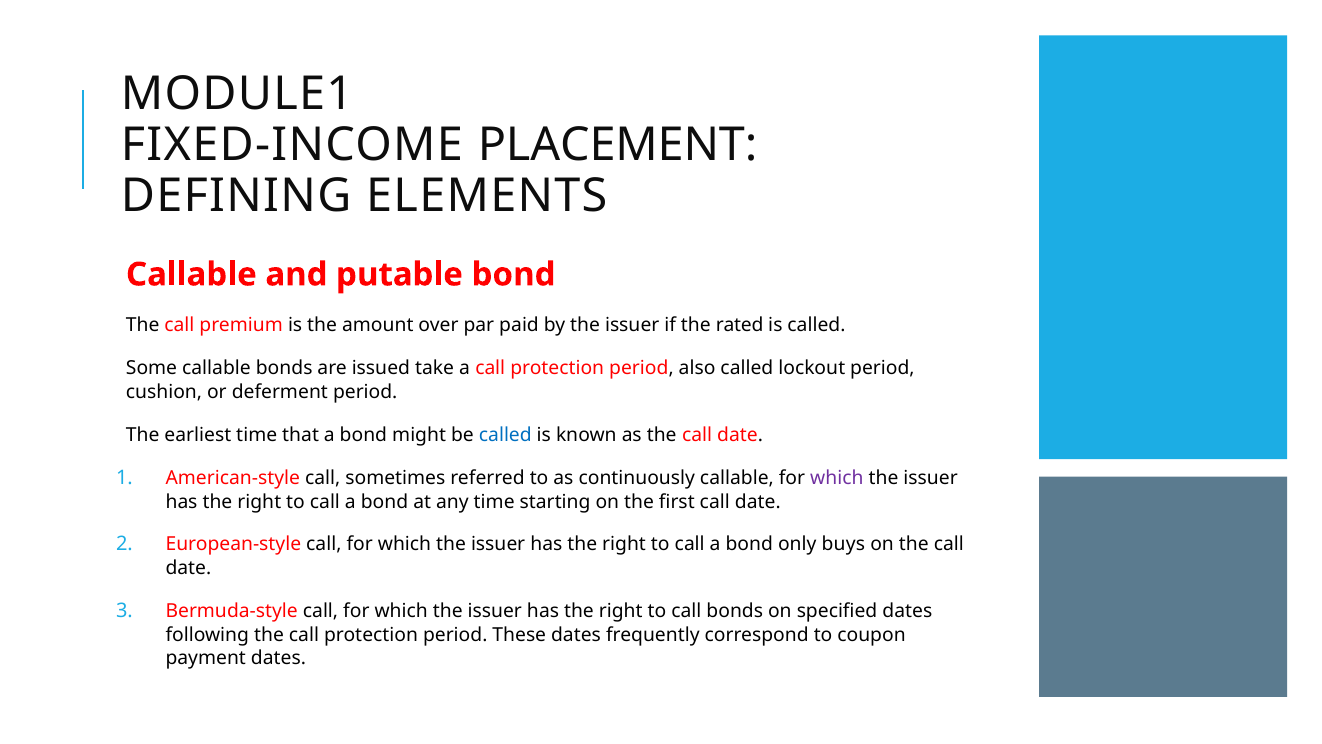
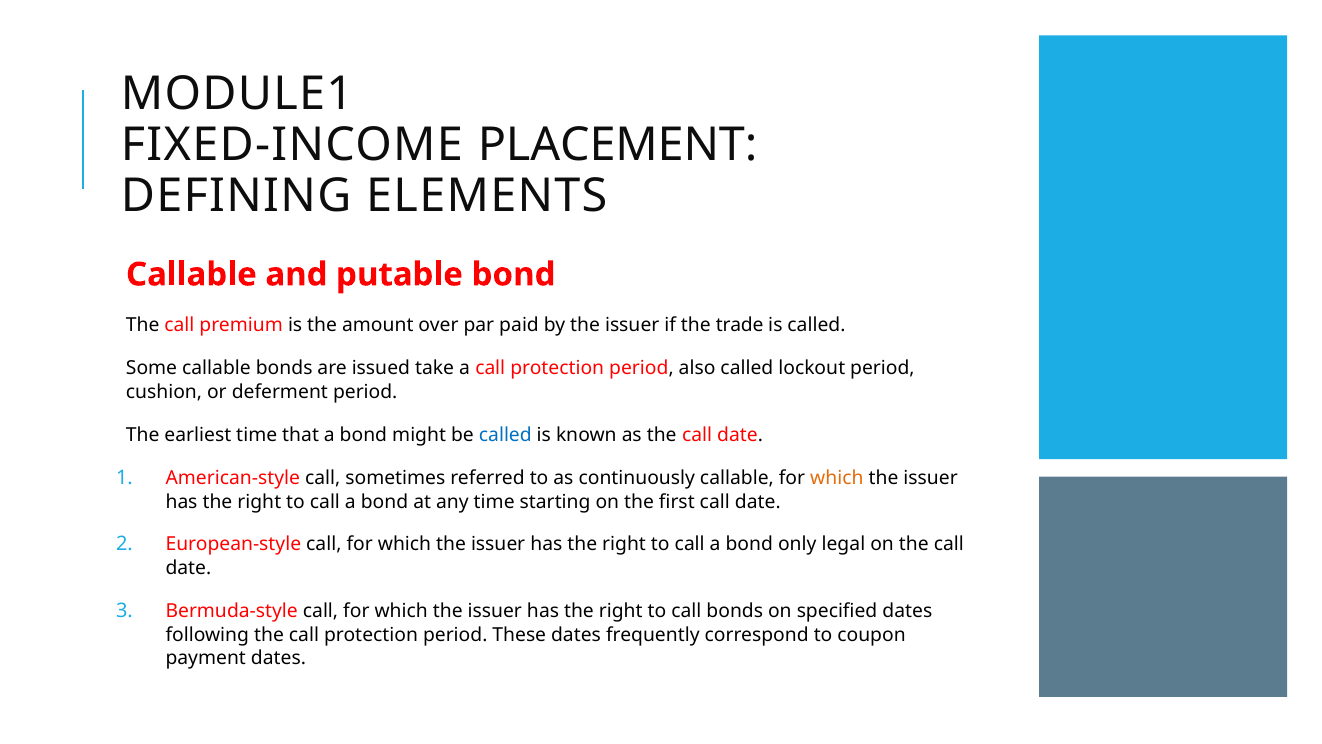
rated: rated -> trade (740, 325)
which colour: purple -> orange (837, 478)
buys: buys -> legal (843, 544)
